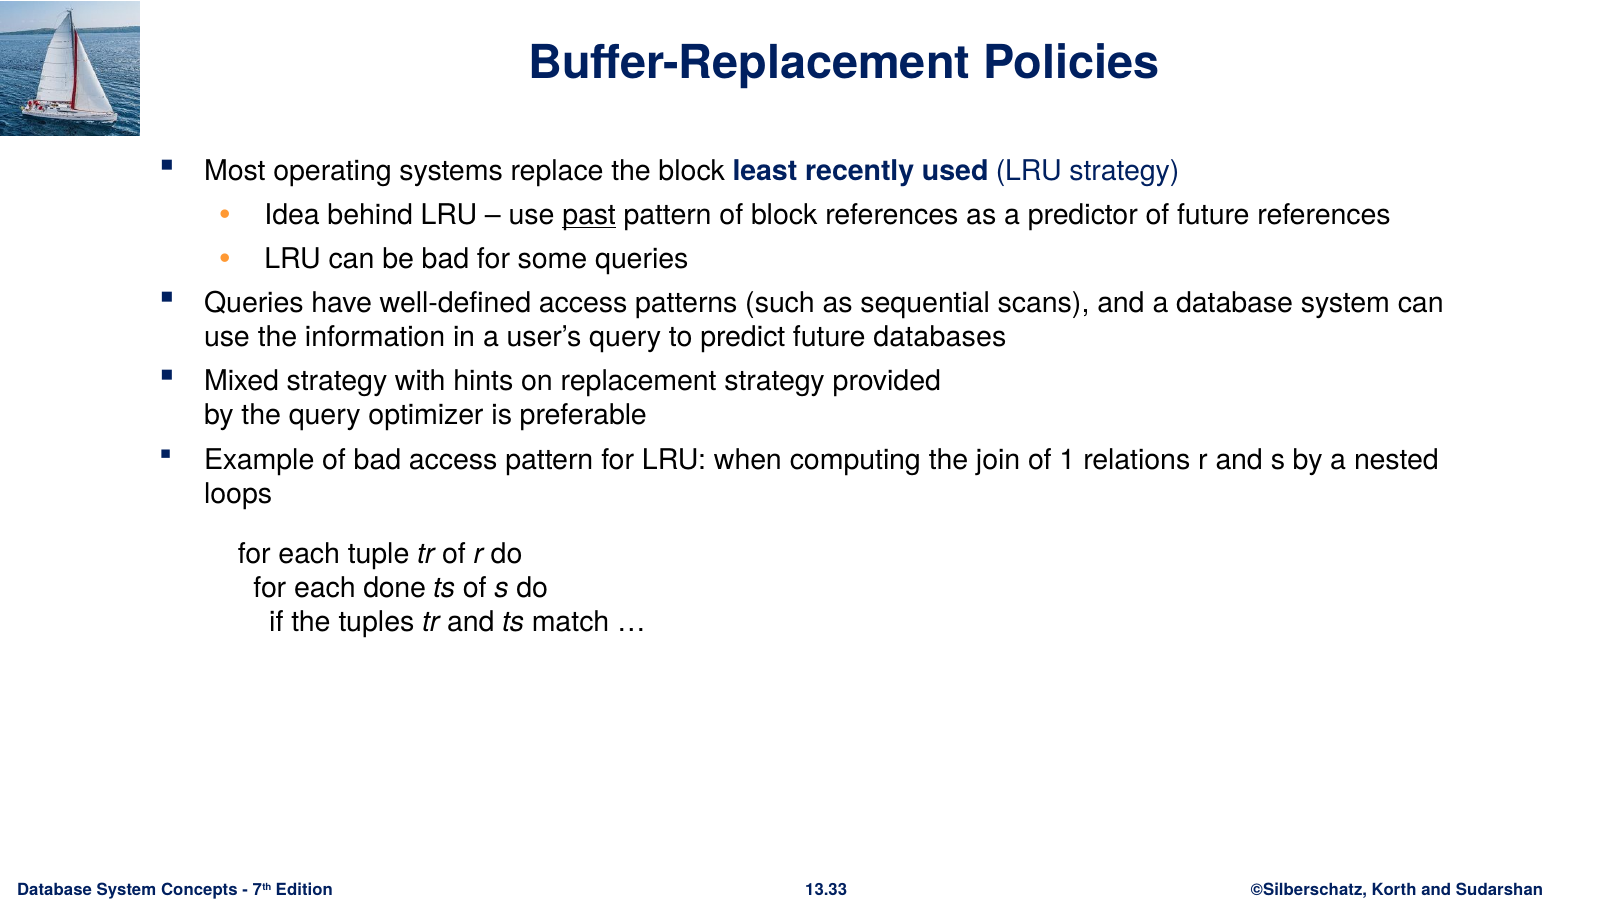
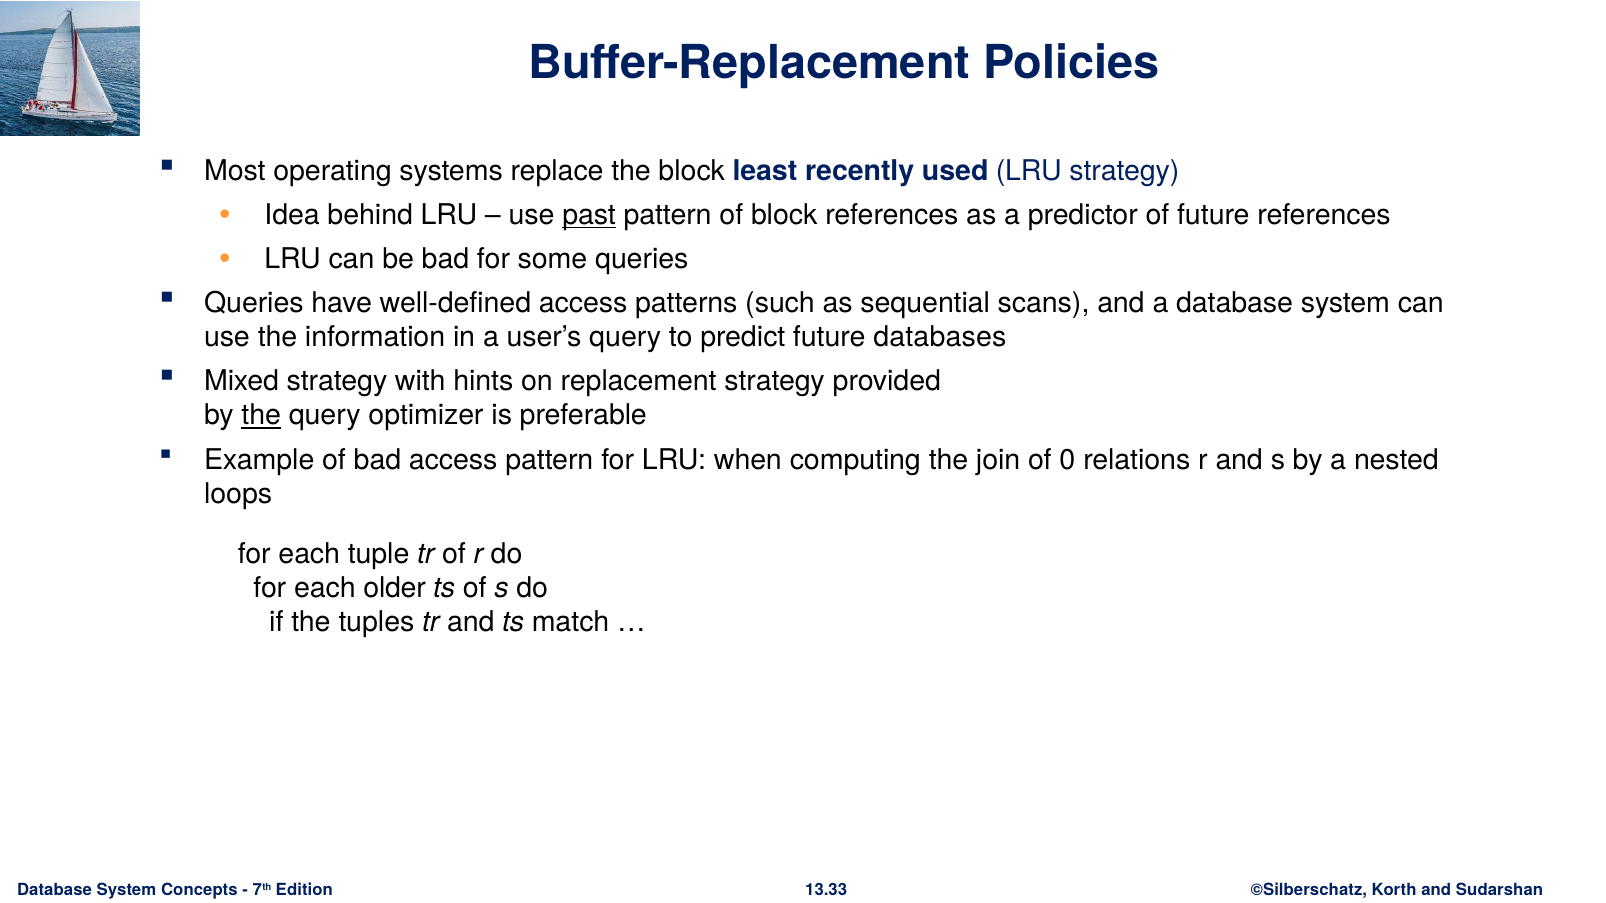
the underline: none -> present (261, 416)
1: 1 -> 0 (1067, 460)
done: done -> older (395, 588)
